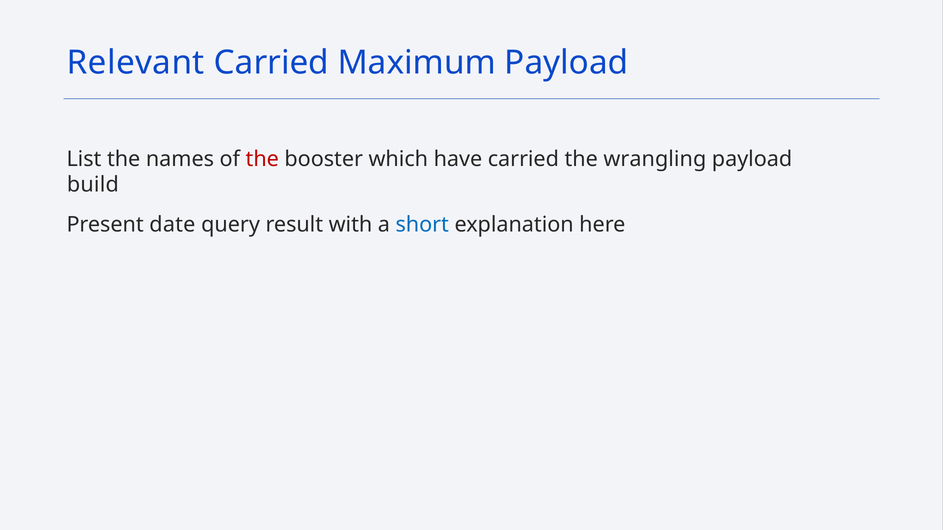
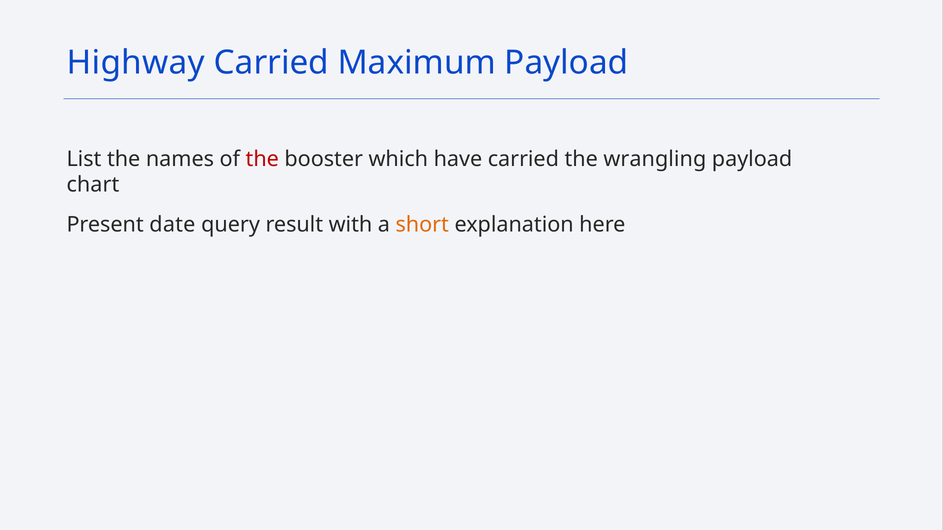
Relevant: Relevant -> Highway (136, 63)
build: build -> chart (93, 185)
short colour: blue -> orange (422, 225)
